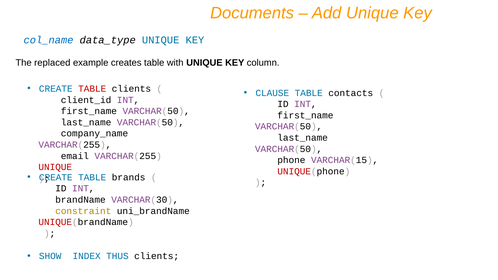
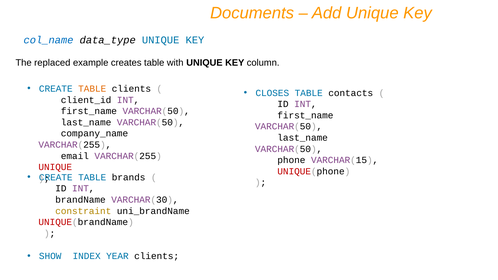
TABLE colour: red -> orange (92, 89)
CLAUSE: CLAUSE -> CLOSES (272, 93)
THUS: THUS -> YEAR (117, 256)
